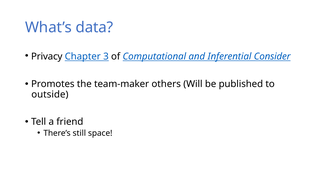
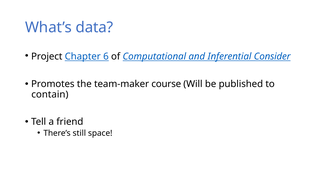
Privacy: Privacy -> Project (47, 57)
3: 3 -> 6 (106, 57)
others: others -> course (166, 84)
outside: outside -> contain (50, 95)
